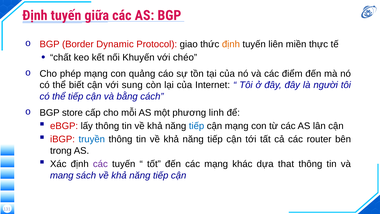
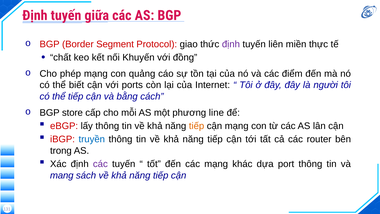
Dynamic: Dynamic -> Segment (115, 44)
định colour: orange -> purple (231, 44)
chéo: chéo -> đồng (185, 57)
sung: sung -> ports (132, 85)
linh: linh -> line (216, 113)
tiếp colour: blue -> orange (197, 126)
that: that -> port (286, 164)
